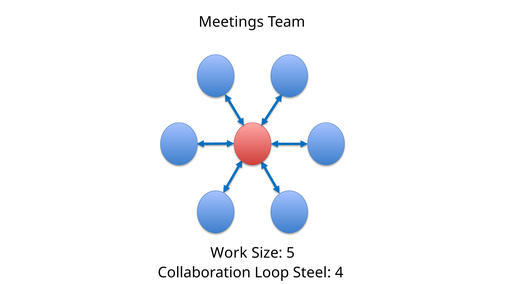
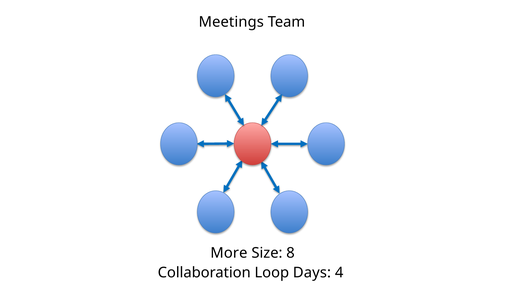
Work: Work -> More (229, 253)
5: 5 -> 8 (290, 253)
Steel: Steel -> Days (312, 273)
